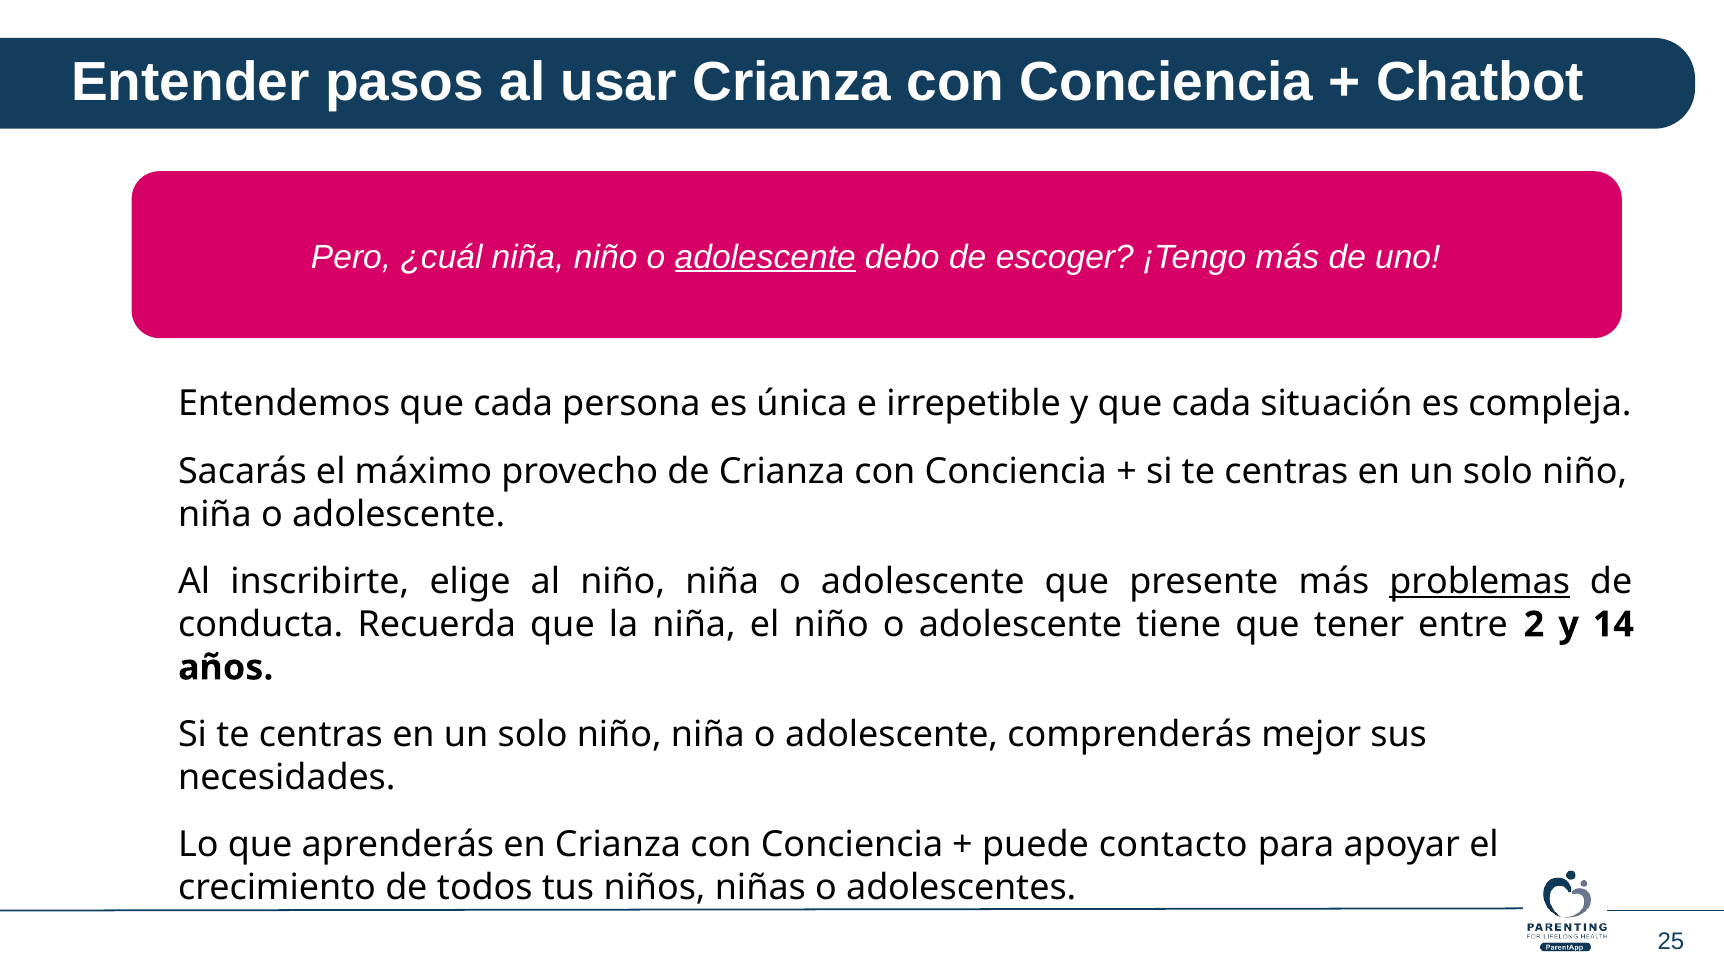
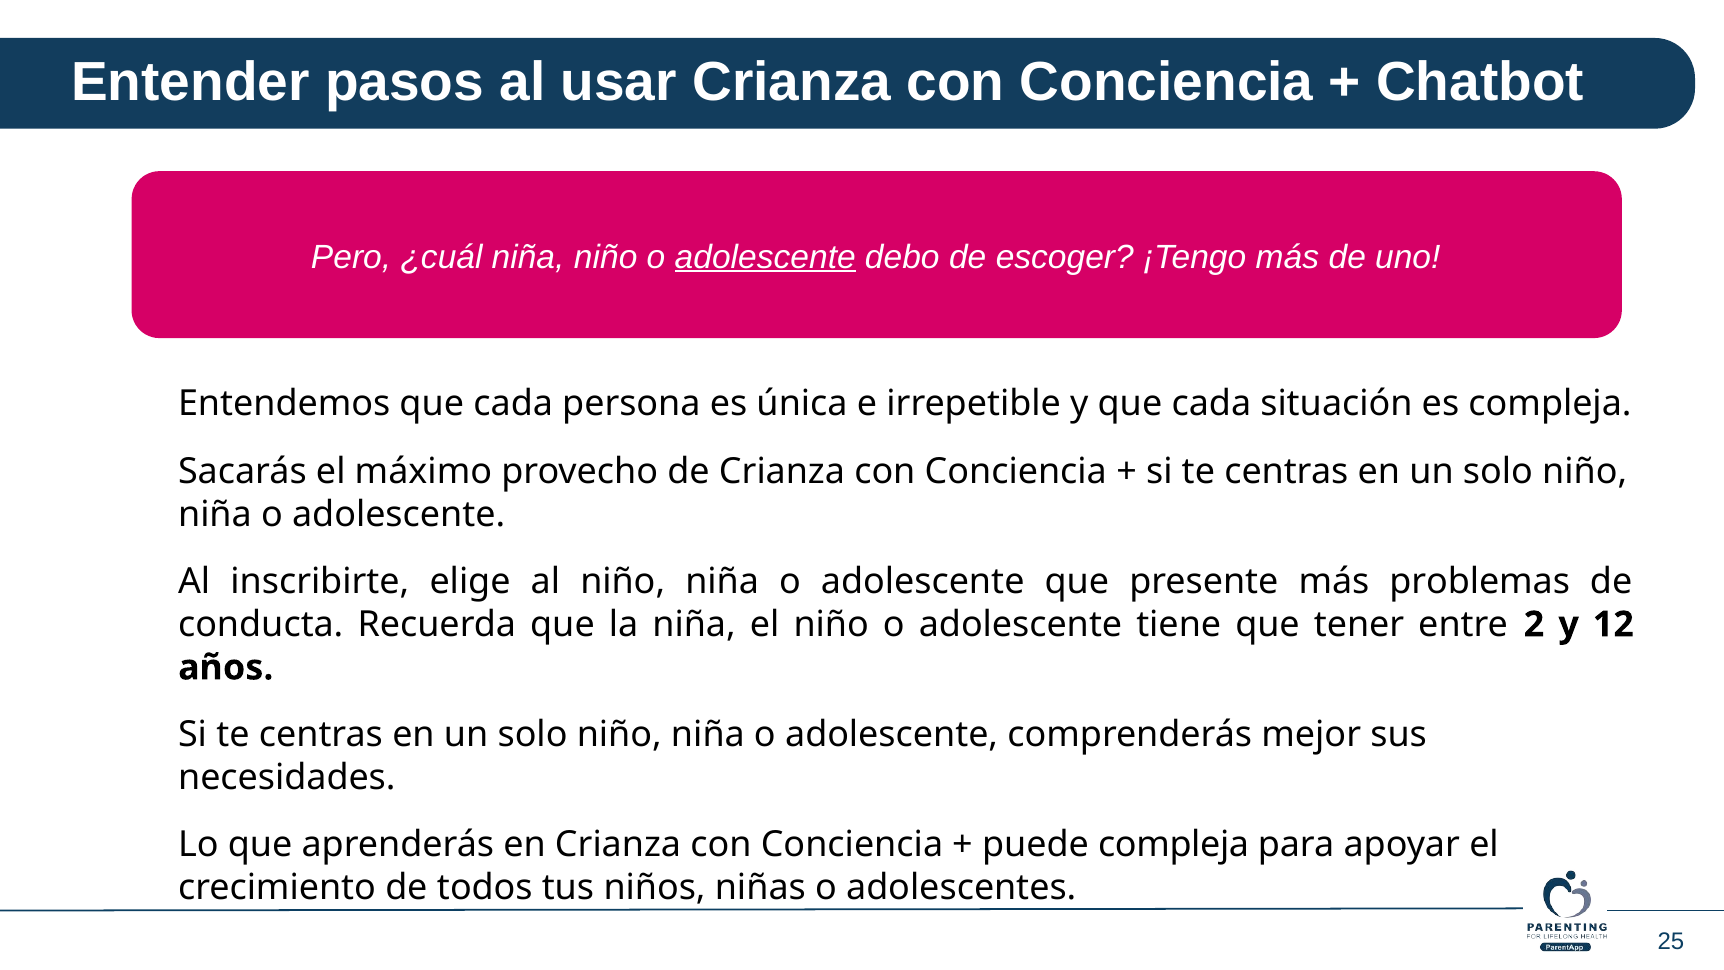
problemas underline: present -> none (1480, 581)
14: 14 -> 12 (1613, 624)
puede contacto: contacto -> compleja (1174, 845)
